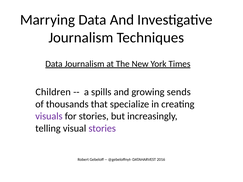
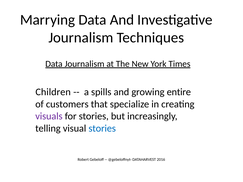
sends: sends -> entire (179, 92)
thousands: thousands -> customers (67, 104)
stories colour: purple -> blue (102, 129)
